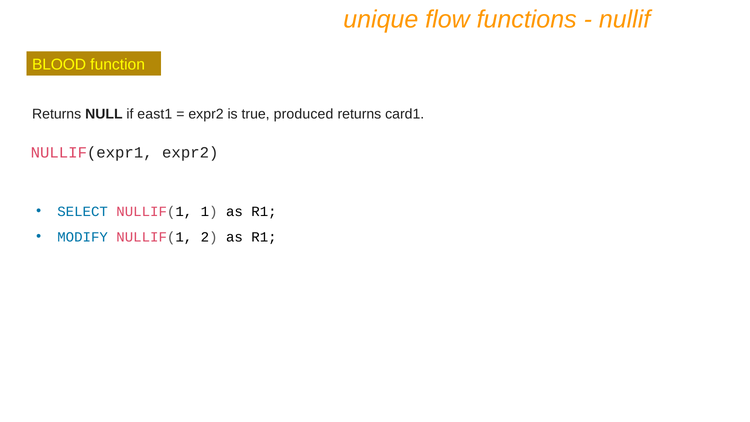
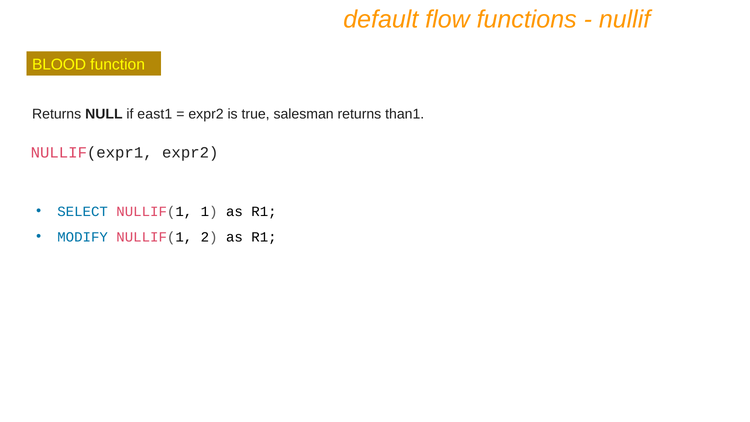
unique: unique -> default (381, 20)
produced: produced -> salesman (304, 114)
card1: card1 -> than1 (405, 114)
